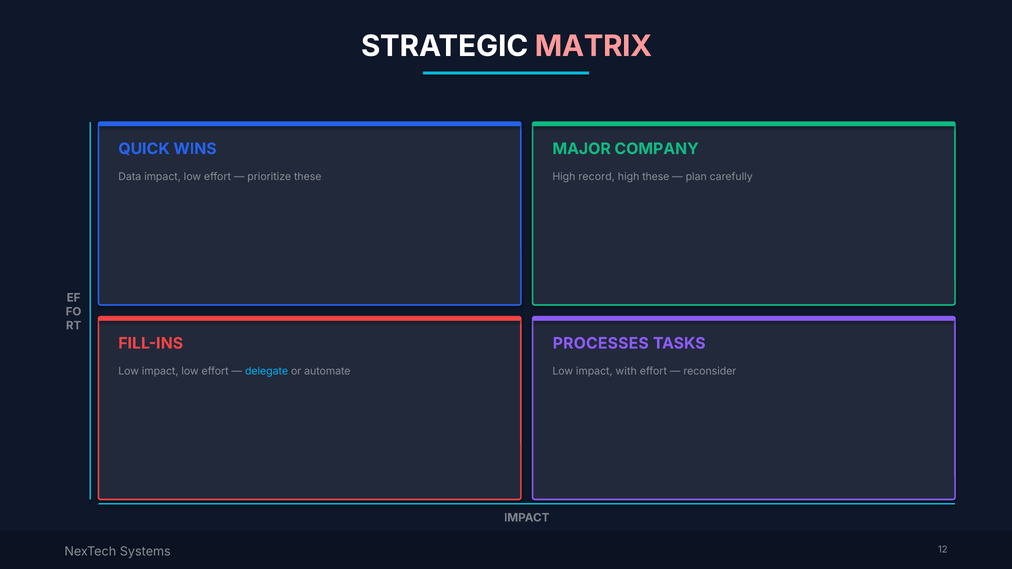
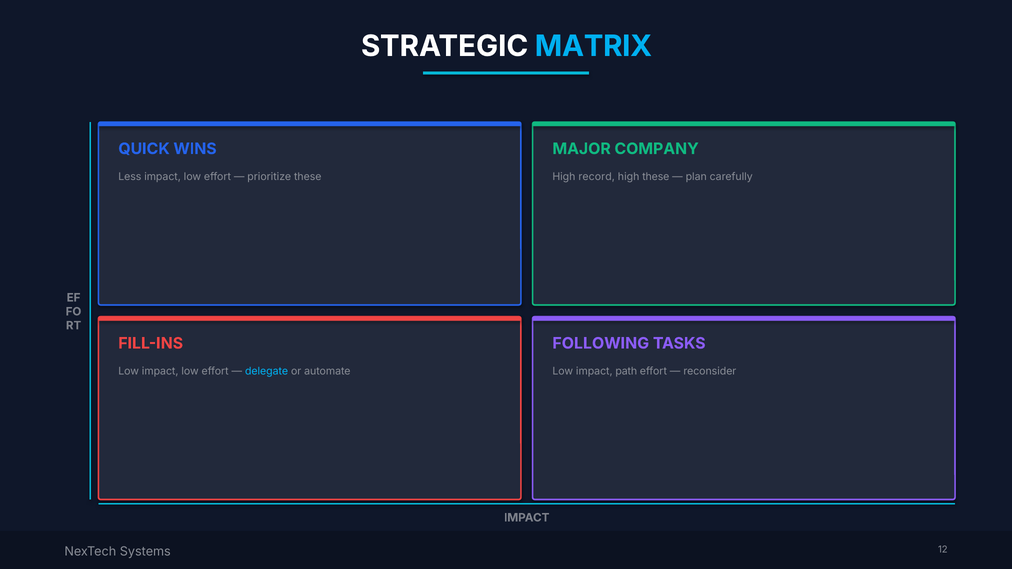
MATRIX colour: pink -> light blue (593, 46)
Data: Data -> Less (130, 177)
PROCESSES: PROCESSES -> FOLLOWING (601, 344)
with: with -> path (626, 372)
